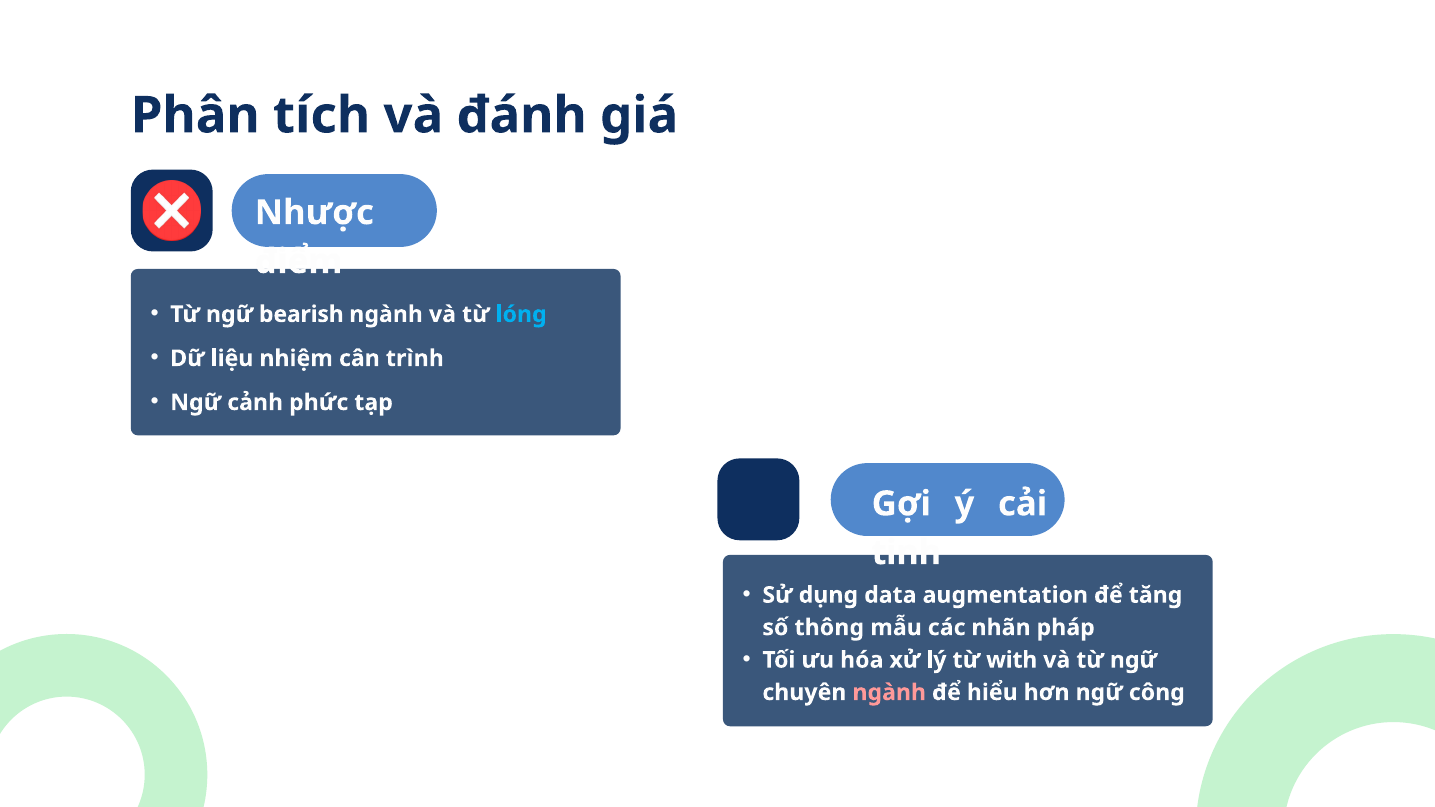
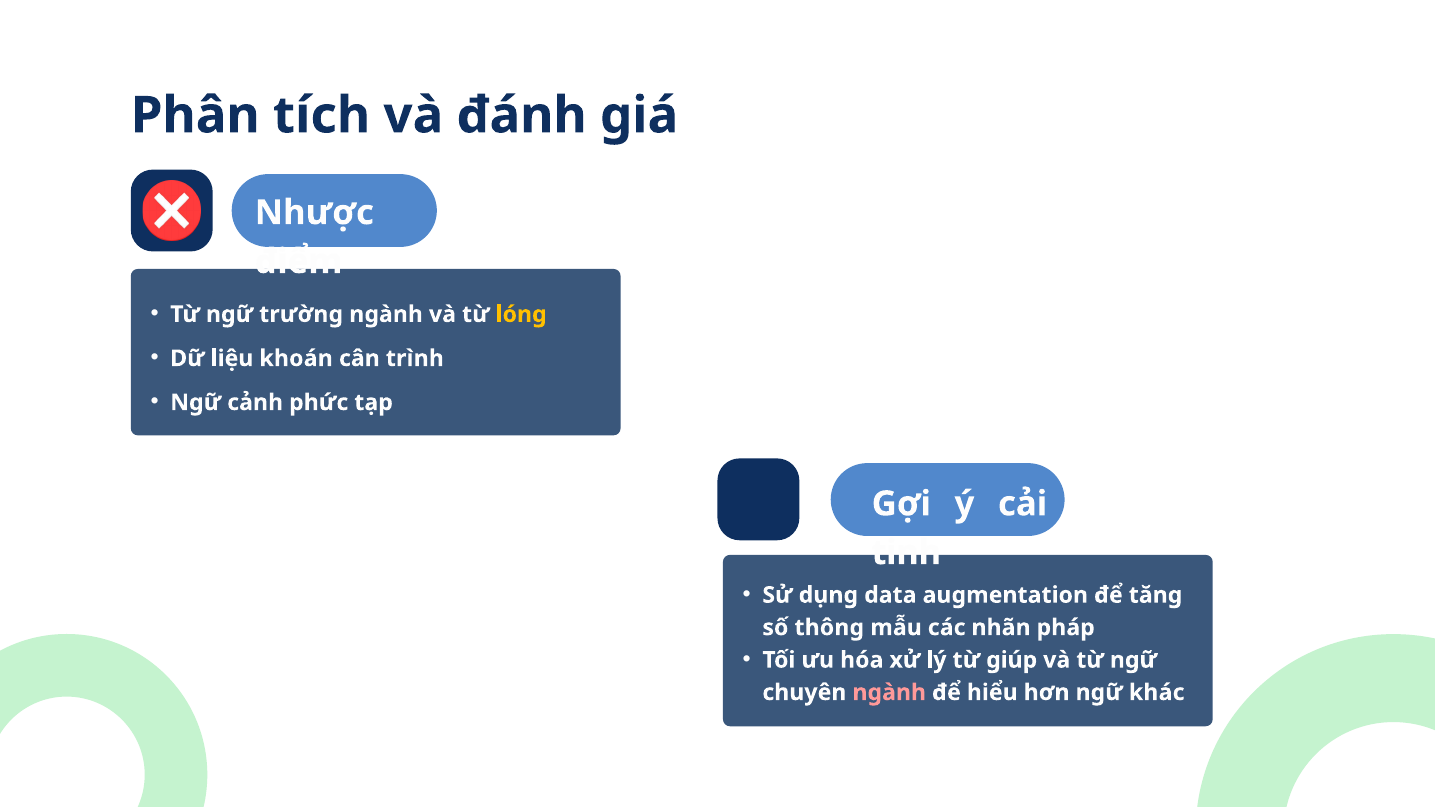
bearish: bearish -> trường (301, 314)
lóng colour: light blue -> yellow (521, 314)
nhiệm: nhiệm -> khoán (296, 358)
with: with -> giúp (1012, 660)
công: công -> khác (1157, 693)
